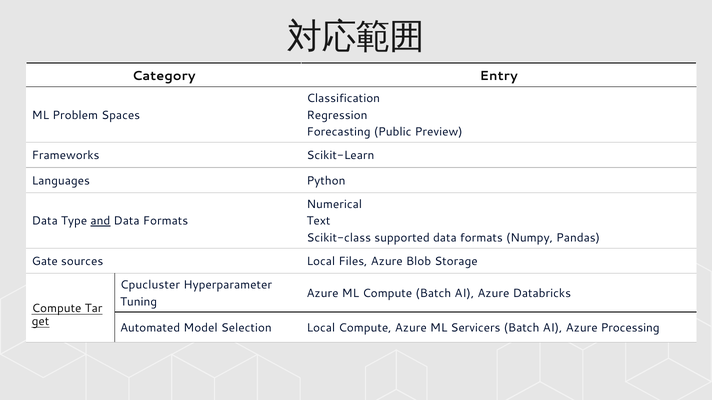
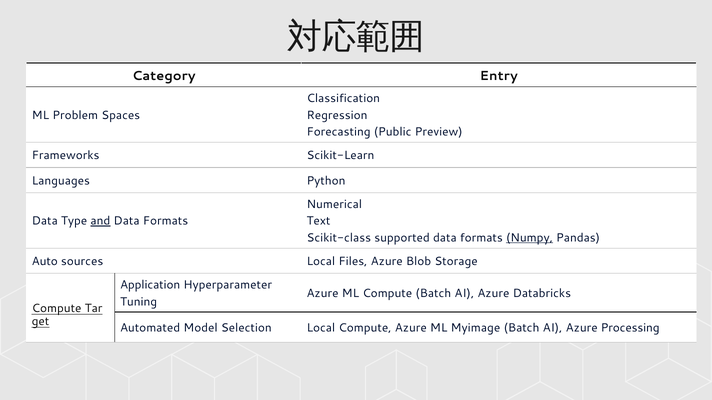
Numpy underline: none -> present (529, 238)
Gate: Gate -> Auto (45, 262)
Cpucluster: Cpucluster -> Application (150, 285)
Servicers: Servicers -> Myimage (475, 328)
